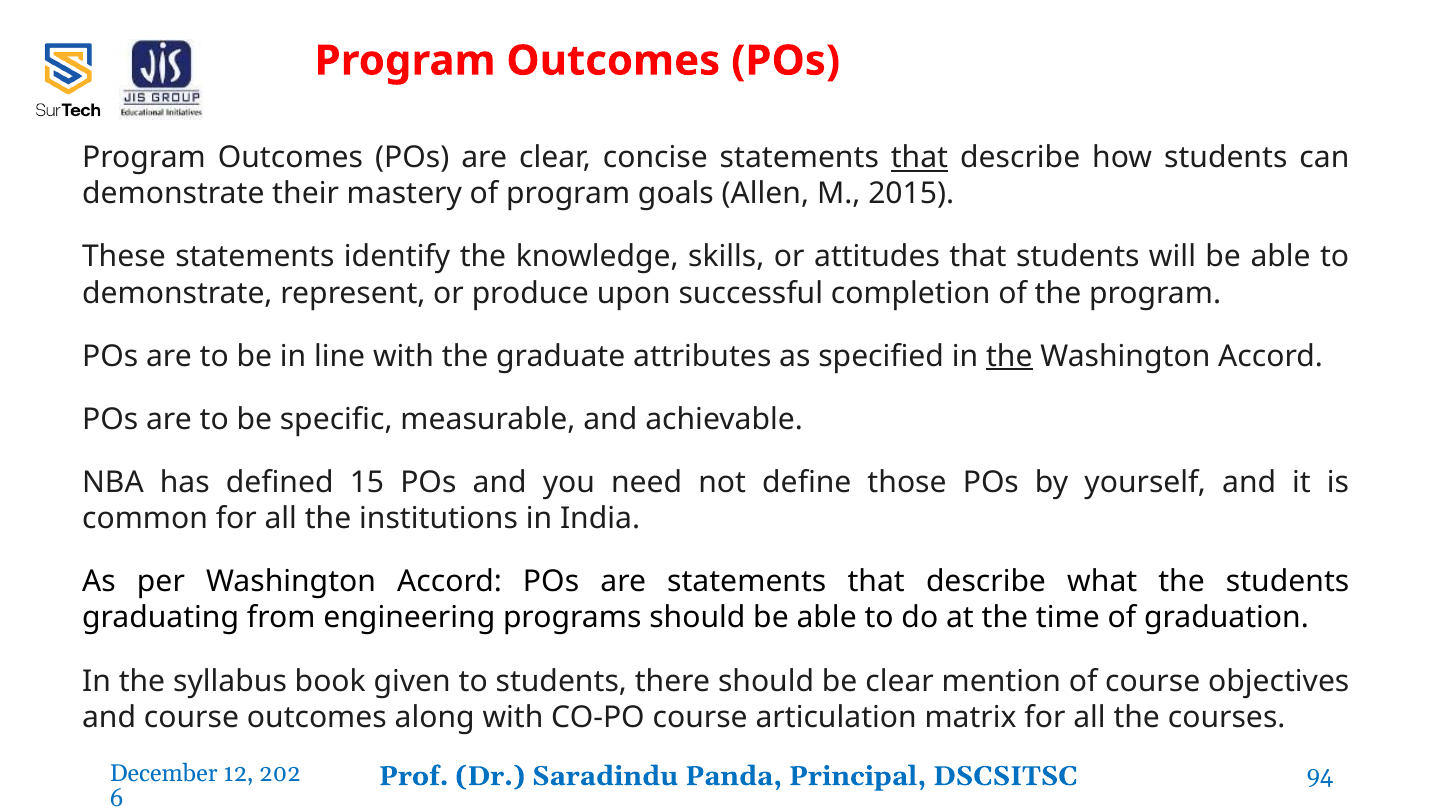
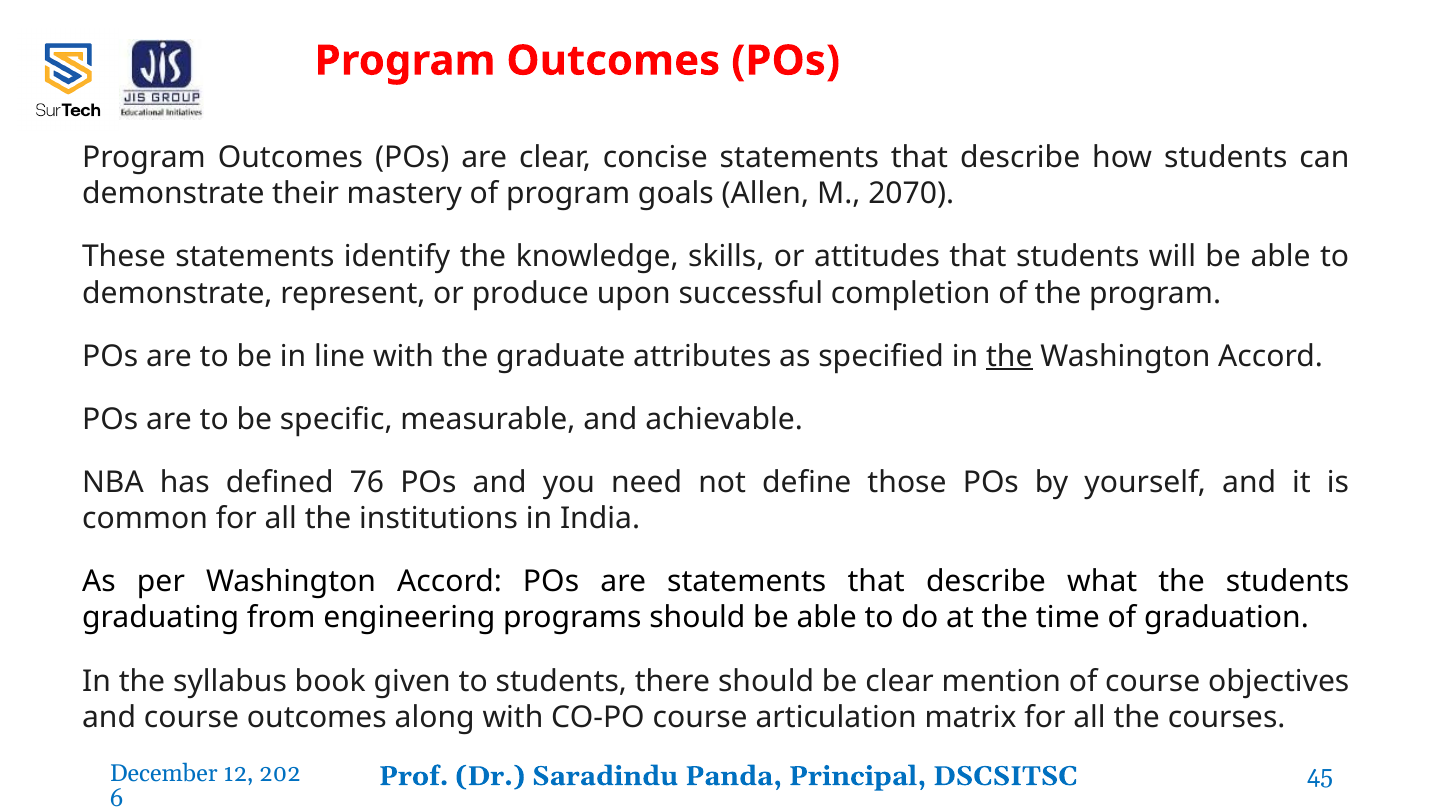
that underline: present -> none (919, 158)
2015: 2015 -> 2070 (911, 194)
15: 15 -> 76 (367, 482)
94: 94 -> 45 (1320, 775)
